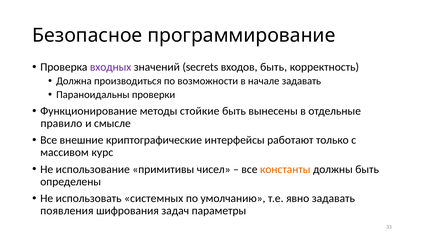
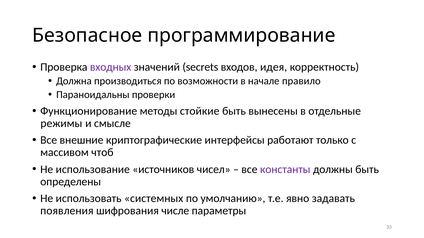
входов быть: быть -> идея (274, 67)
начале задавать: задавать -> правило (301, 81)
правило: правило -> режимы (61, 124)
курс: курс -> чтоб (102, 153)
примитивы: примитивы -> источников (163, 170)
константы colour: orange -> purple (285, 170)
задач: задач -> числе (175, 211)
